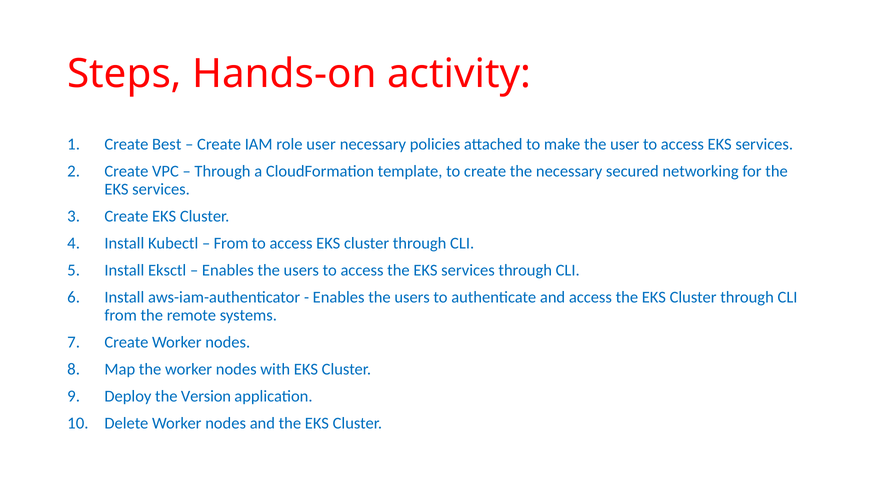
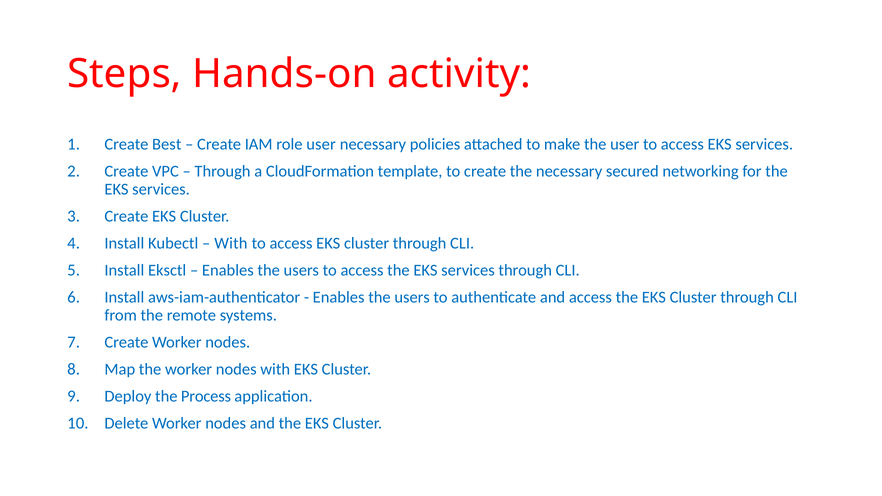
From: From -> With (231, 243)
Version: Version -> Process (206, 396)
